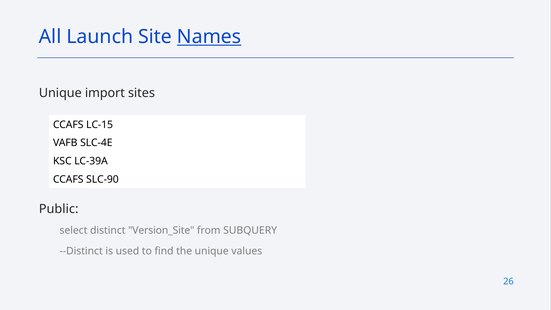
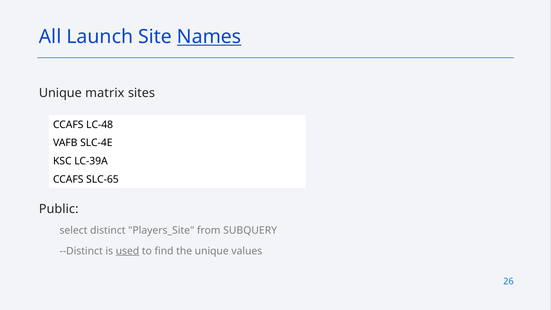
import: import -> matrix (105, 93)
LC-15: LC-15 -> LC-48 (100, 125)
SLC-90: SLC-90 -> SLC-65 (102, 179)
Version_Site: Version_Site -> Players_Site (161, 230)
used underline: none -> present (127, 251)
